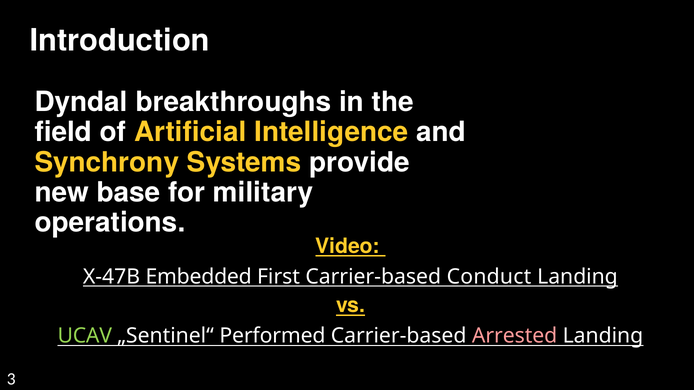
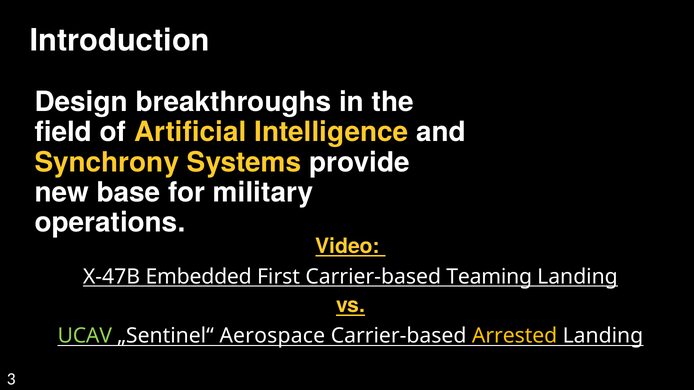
Dyndal: Dyndal -> Design (81, 102)
Conduct: Conduct -> Teaming (489, 277)
Performed: Performed -> Aerospace (272, 336)
Arrested colour: pink -> yellow (515, 336)
